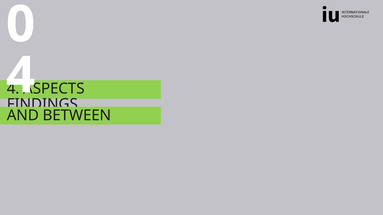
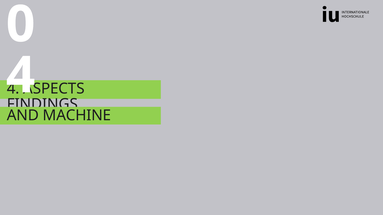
BETWEEN: BETWEEN -> MACHINE (77, 116)
